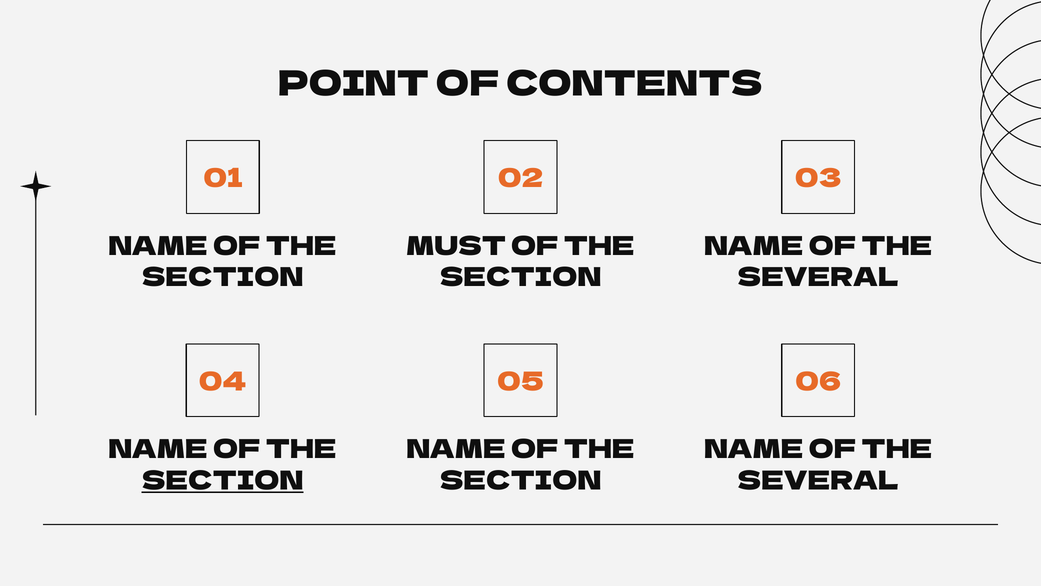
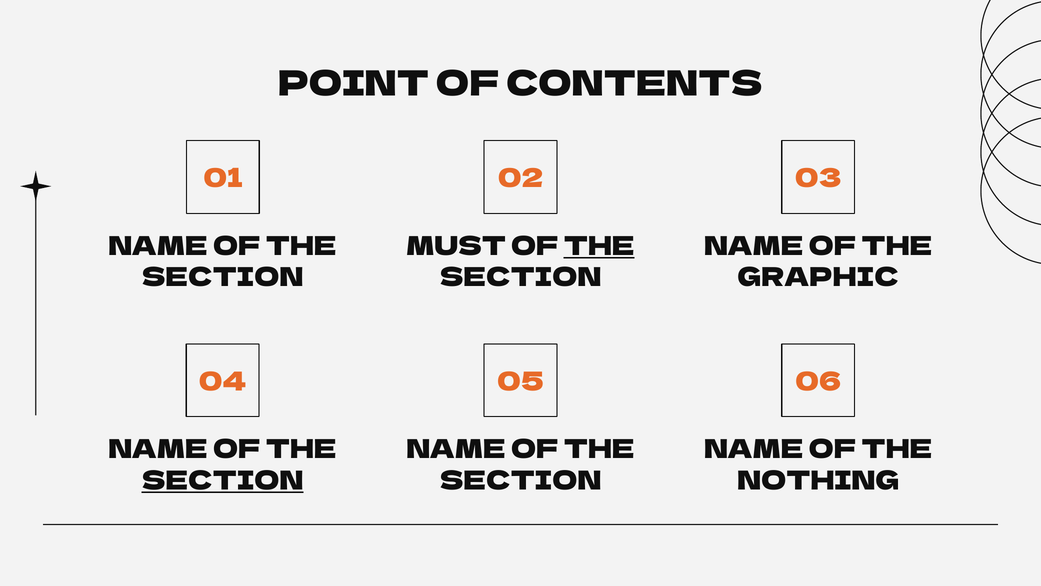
THE underline: none -> present (599, 246)
SEVERAL: SEVERAL -> GRAPHIC (818, 278)
SEVERAL: SEVERAL -> NOTHING (818, 481)
